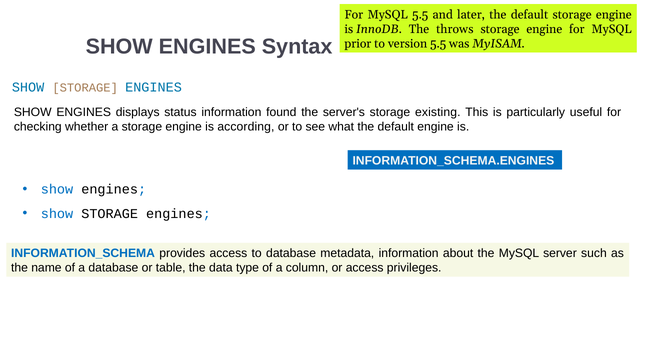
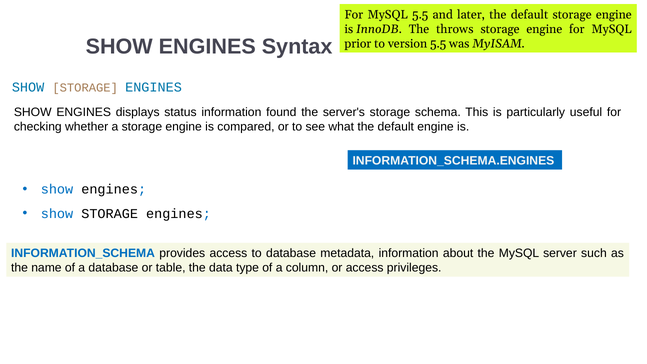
existing: existing -> schema (438, 112)
according: according -> compared (246, 127)
